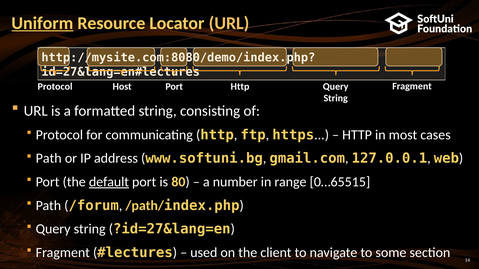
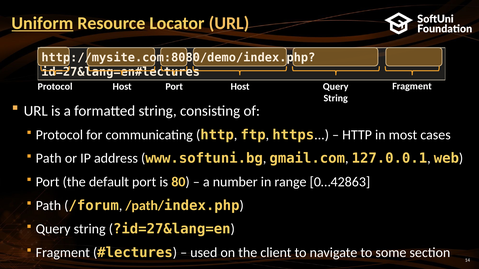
Port Http: Http -> Host (240, 87)
default underline: present -> none (109, 182)
0…65515: 0…65515 -> 0…42863 (340, 182)
